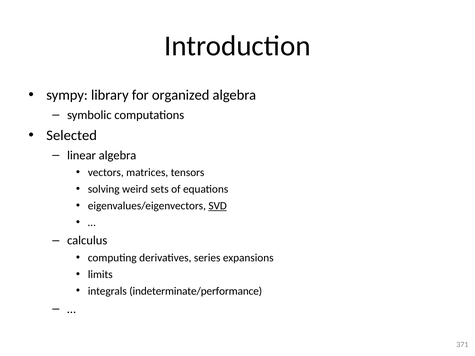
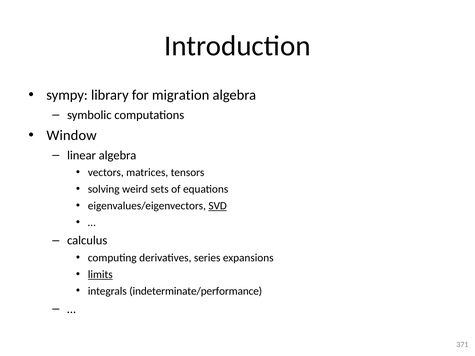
organized: organized -> migration (181, 95)
Selected: Selected -> Window (72, 136)
limits underline: none -> present (100, 275)
